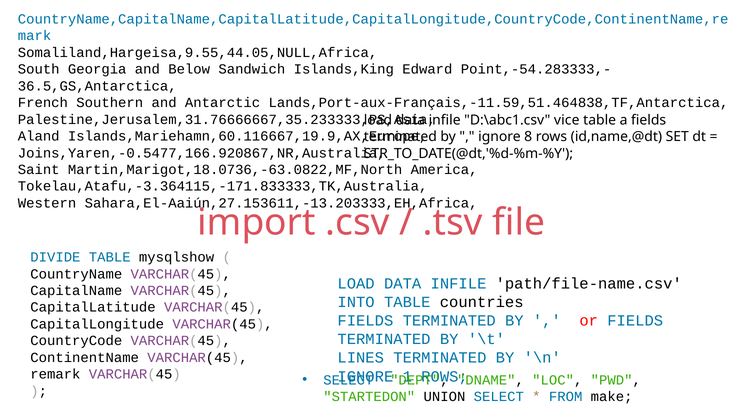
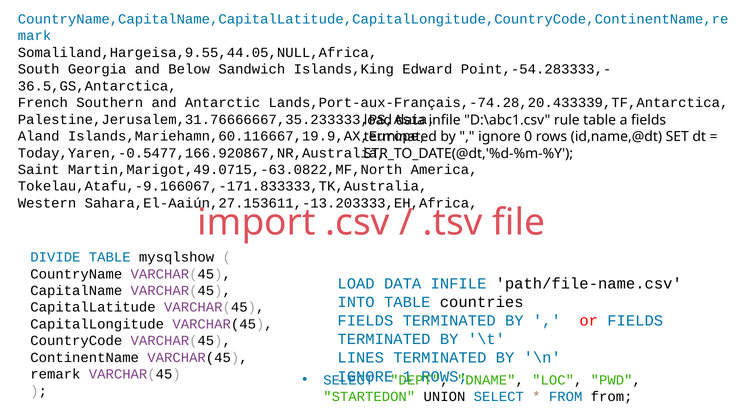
Lands,Port-aux-Français,-11.59,51.464838,TF,Antarctica: Lands,Port-aux-Français,-11.59,51.464838,TF,Antarctica -> Lands,Port-aux-Français,-74.28,20.433339,TF,Antarctica (498, 103)
vice: vice -> rule (567, 120)
8: 8 -> 0 (528, 137)
Joins,Yaren,-0.5477,166.920867,NR,Australia: Joins,Yaren,-0.5477,166.920867,NR,Australia -> Today,Yaren,-0.5477,166.920867,NR,Australia (202, 153)
Martin,Marigot,18.0736,-63.0822,MF,North: Martin,Marigot,18.0736,-63.0822,MF,North -> Martin,Marigot,49.0715,-63.0822,MF,North (235, 170)
Tokelau,Atafu,-3.364115,-171.833333,TK,Australia: Tokelau,Atafu,-3.364115,-171.833333,TK,Australia -> Tokelau,Atafu,-9.166067,-171.833333,TK,Australia (223, 186)
FROM make: make -> from (612, 397)
